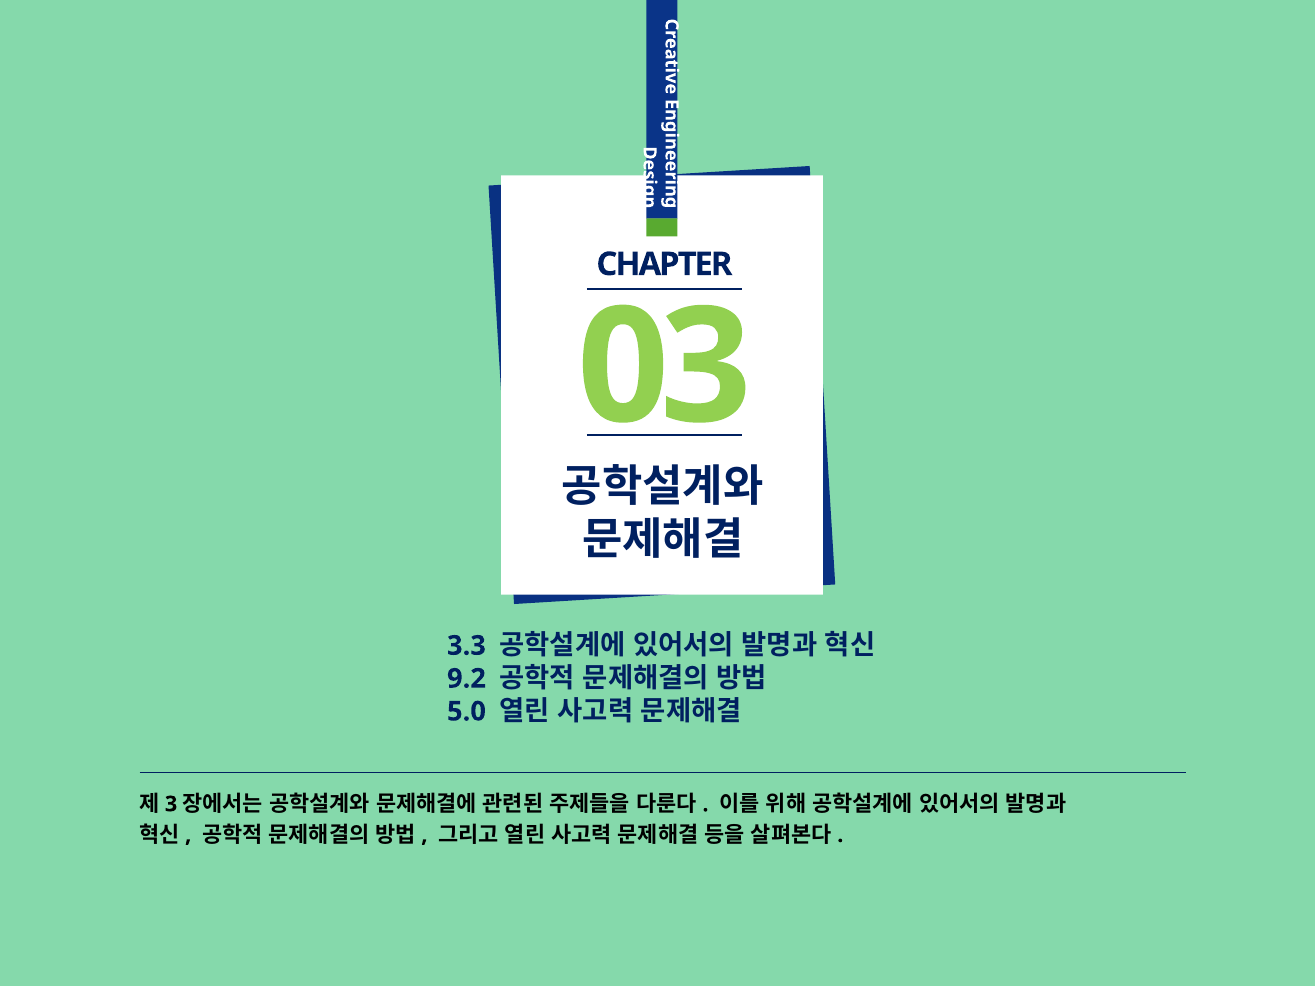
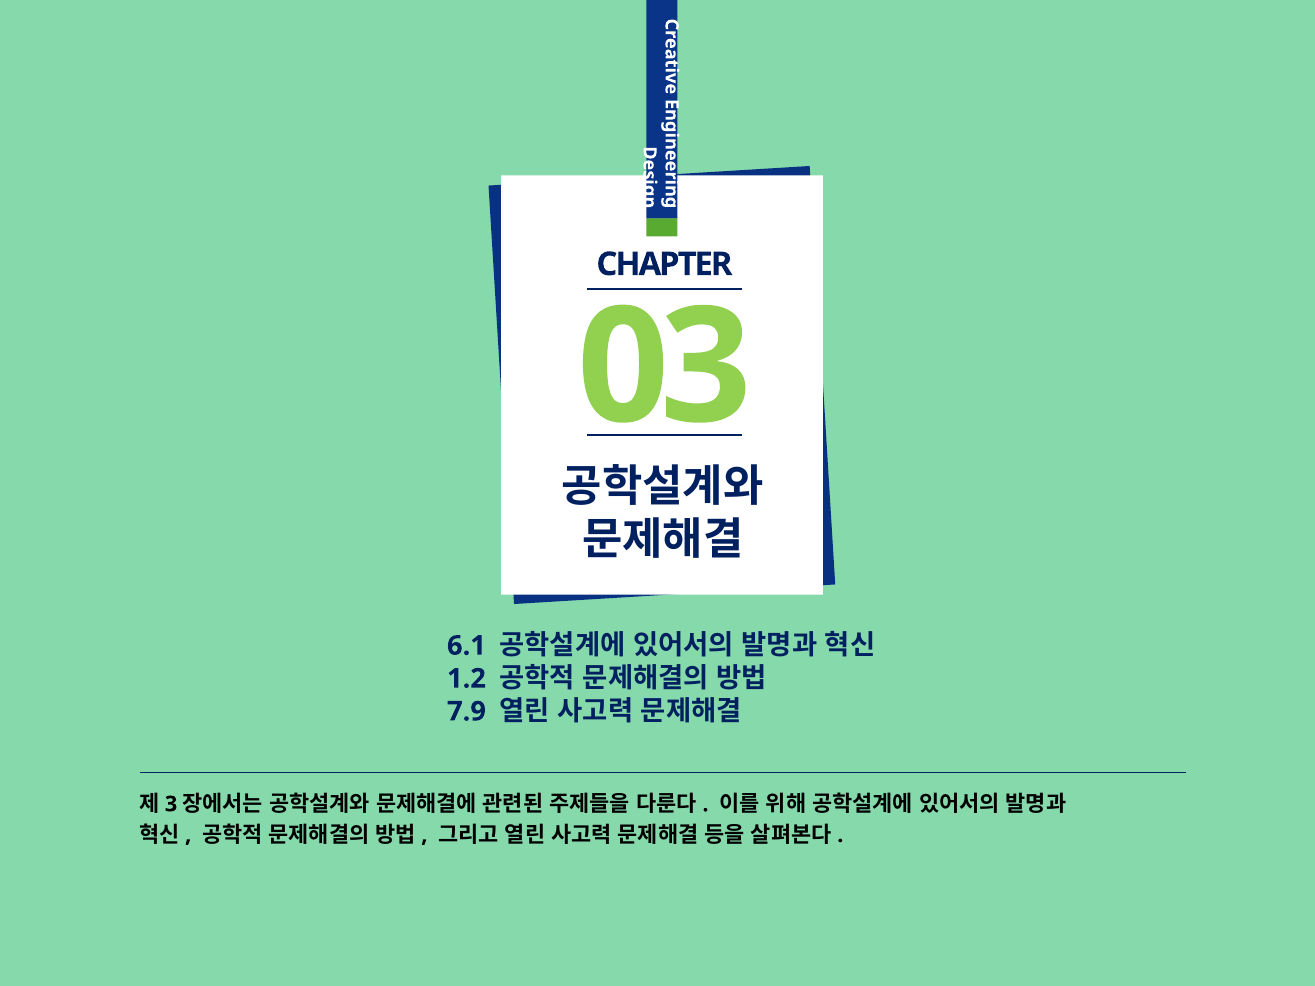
3.3: 3.3 -> 6.1 (466, 646)
9.2: 9.2 -> 1.2 (466, 679)
5.0: 5.0 -> 7.9 (466, 712)
